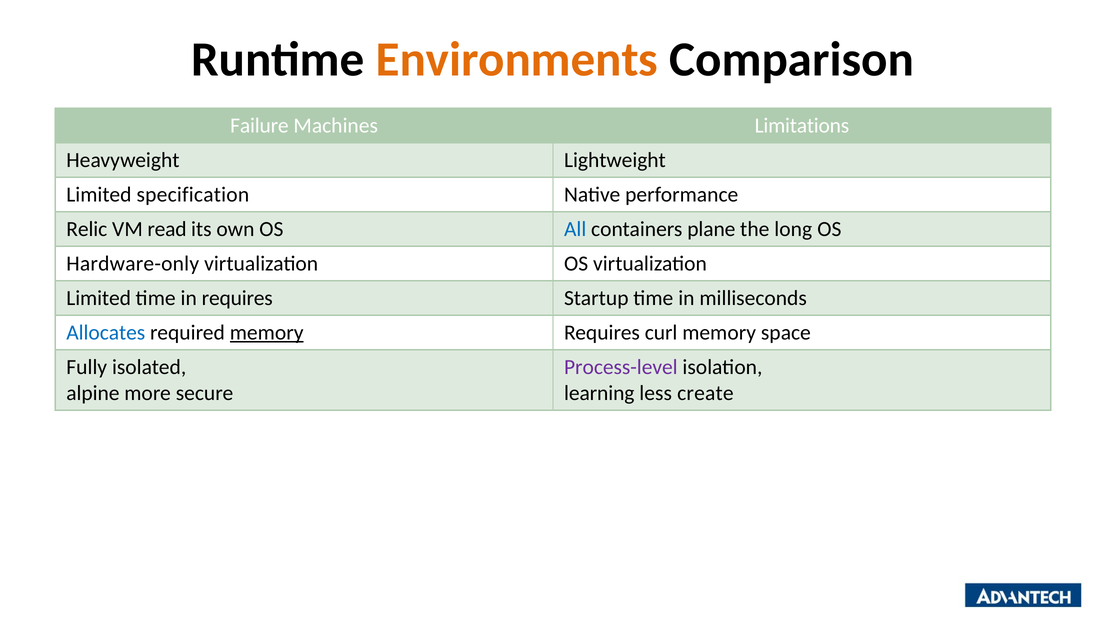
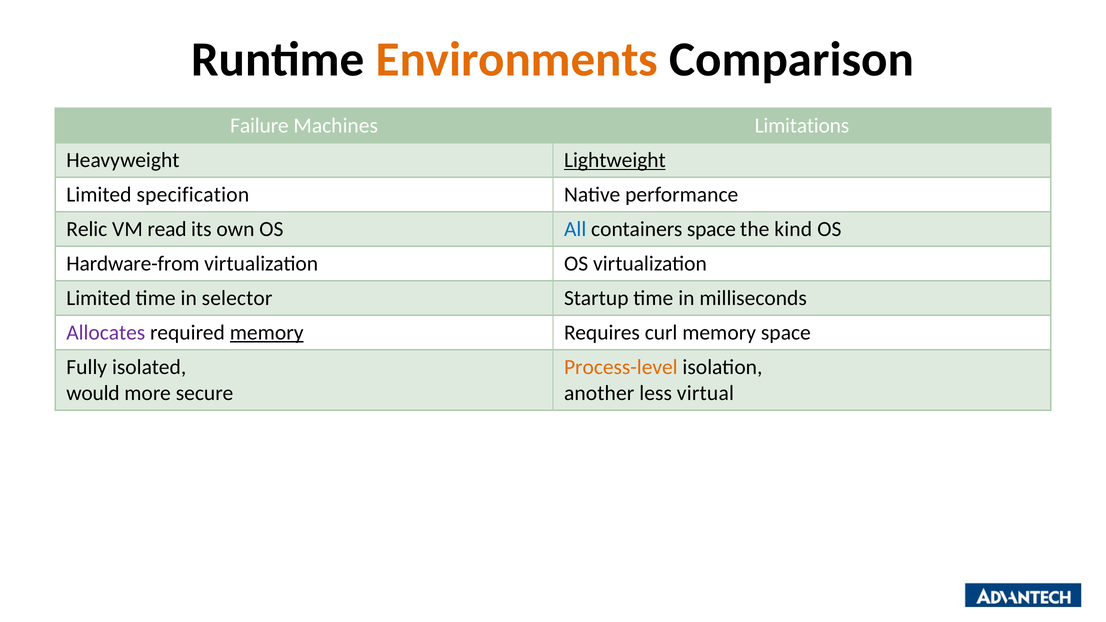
Lightweight underline: none -> present (615, 160)
containers plane: plane -> space (711, 229)
long: long -> kind (793, 229)
Hardware-only: Hardware-only -> Hardware-from (133, 264)
in requires: requires -> selector (237, 298)
Allocates colour: blue -> purple (106, 333)
Process-level colour: purple -> orange (621, 367)
alpine: alpine -> would (93, 393)
learning: learning -> another (599, 393)
create: create -> virtual (705, 393)
